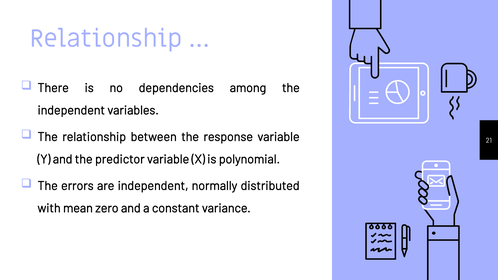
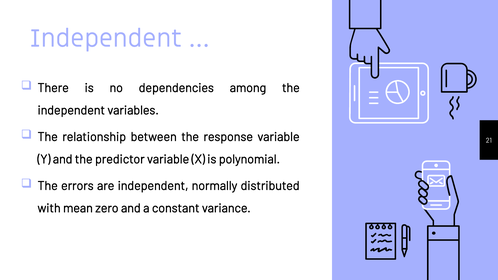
Relationship: Relationship -> Independent (106, 39)
